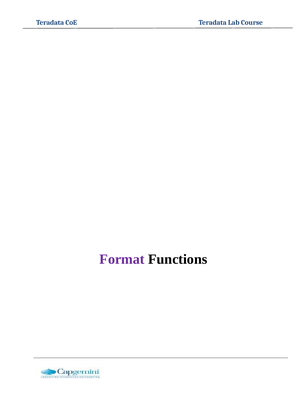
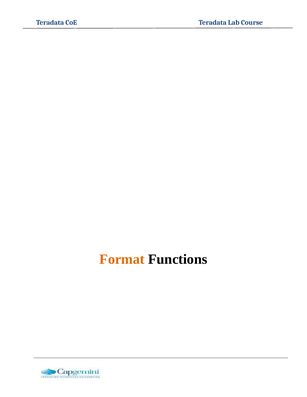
Format colour: purple -> orange (122, 259)
